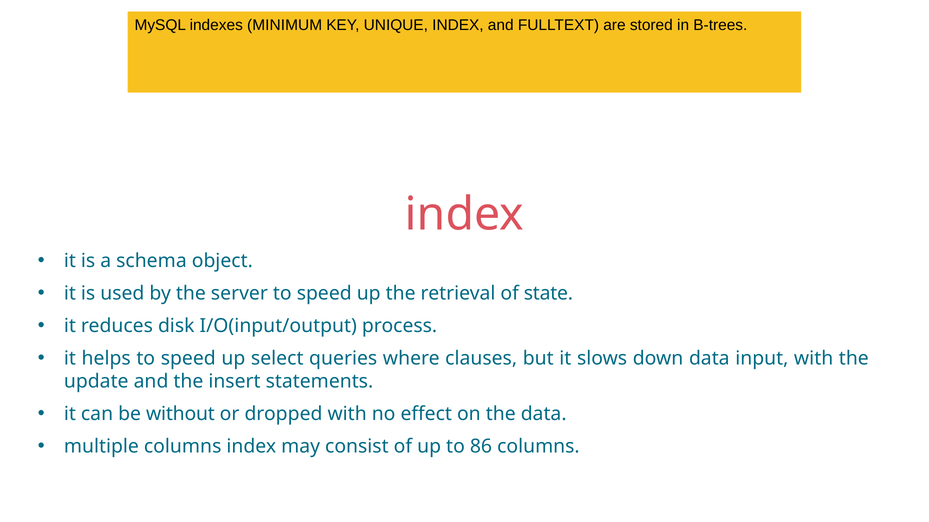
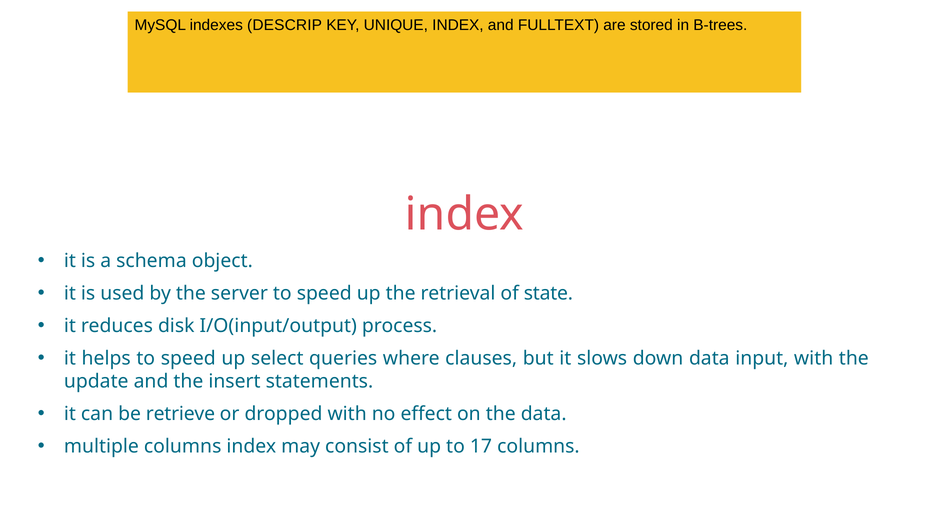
MINIMUM: MINIMUM -> DESCRIP (285, 25)
without: without -> retrieve (180, 414)
86: 86 -> 17 (481, 447)
